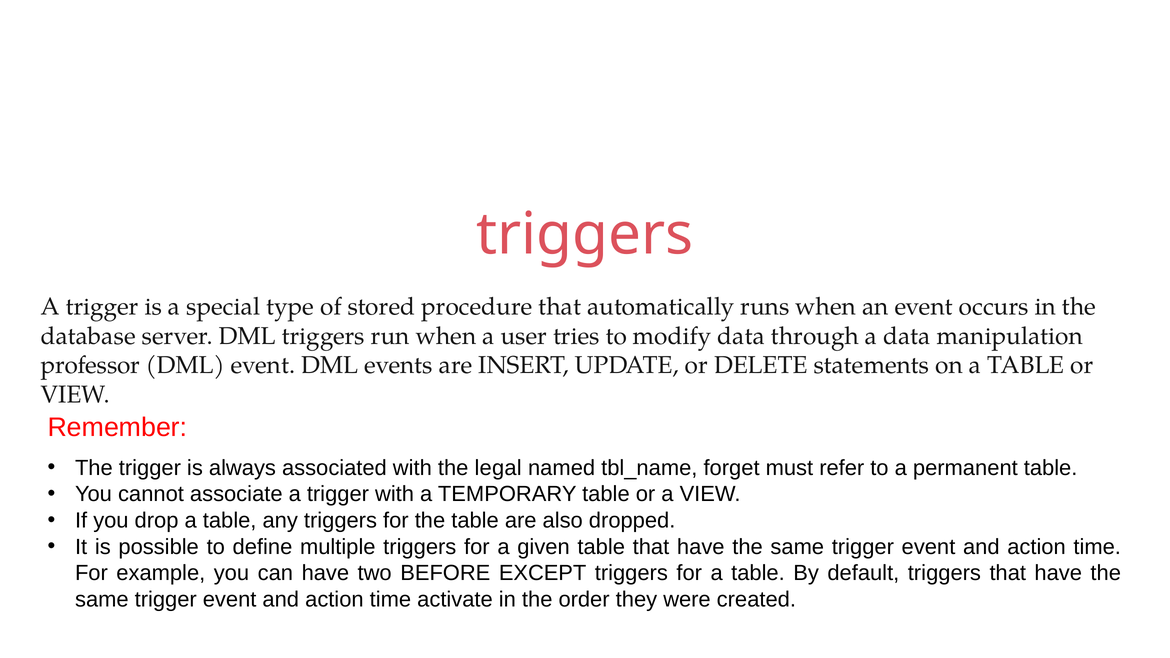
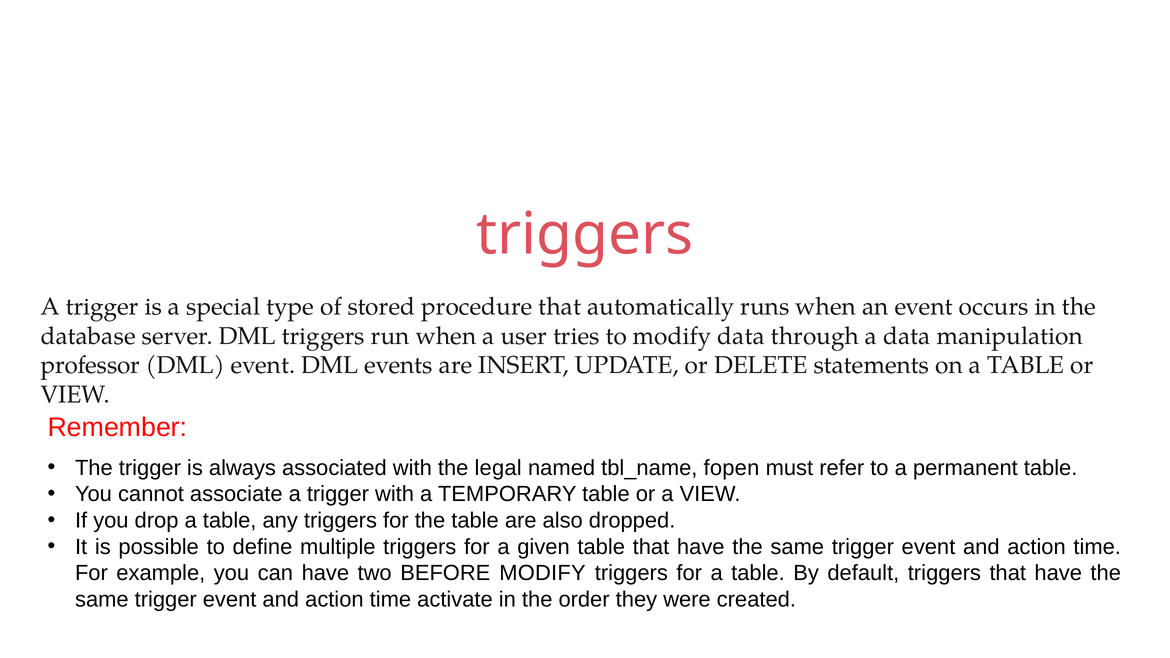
forget: forget -> fopen (731, 468)
BEFORE EXCEPT: EXCEPT -> MODIFY (542, 573)
